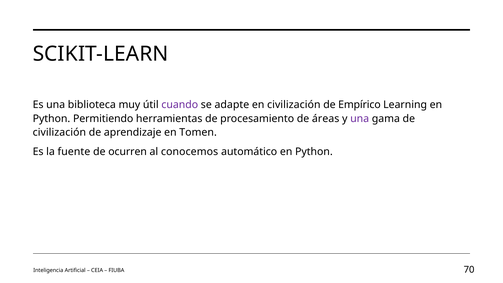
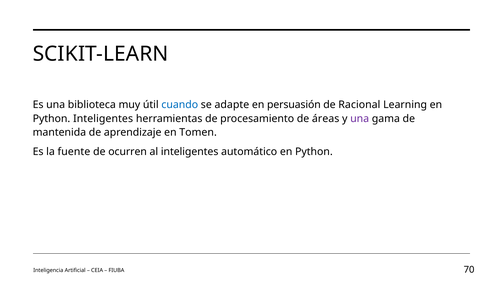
cuando colour: purple -> blue (180, 105)
en civilización: civilización -> persuasión (294, 105)
Empírico: Empírico -> Racional (359, 105)
Python Permitiendo: Permitiendo -> Inteligentes (103, 119)
civilización: civilización -> mantenida (59, 132)
al conocemos: conocemos -> inteligentes (190, 152)
